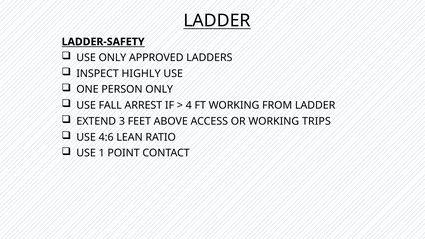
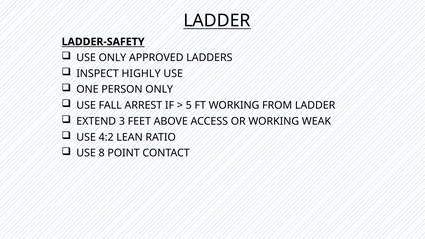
4: 4 -> 5 (189, 105)
TRIPS: TRIPS -> WEAK (316, 121)
4:6: 4:6 -> 4:2 (106, 137)
1: 1 -> 8 (102, 153)
